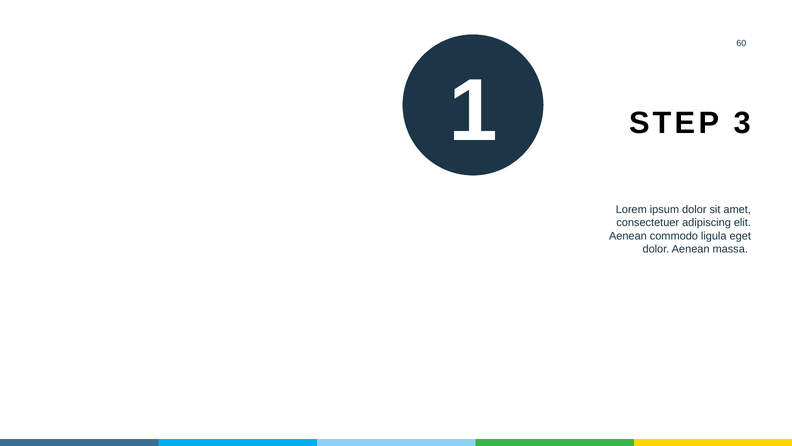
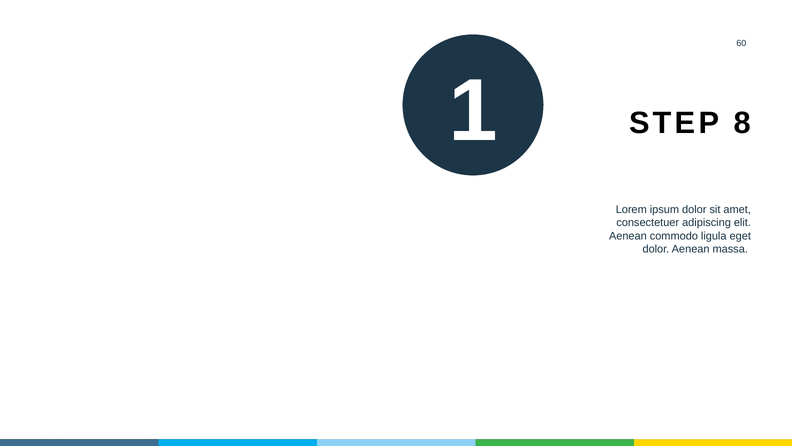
3: 3 -> 8 (742, 123)
